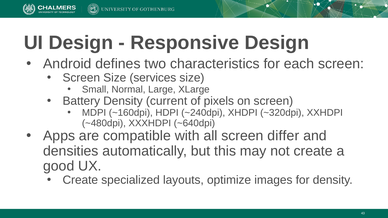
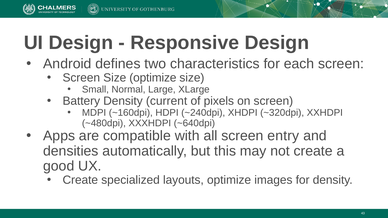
Size services: services -> optimize (153, 78)
differ: differ -> entry (283, 136)
